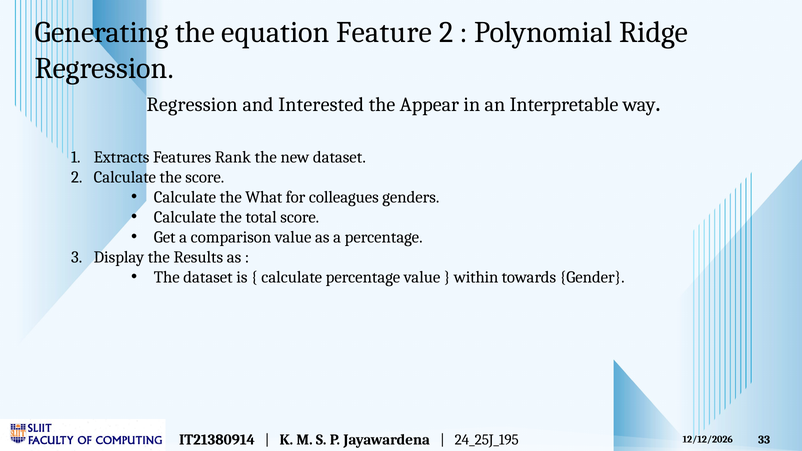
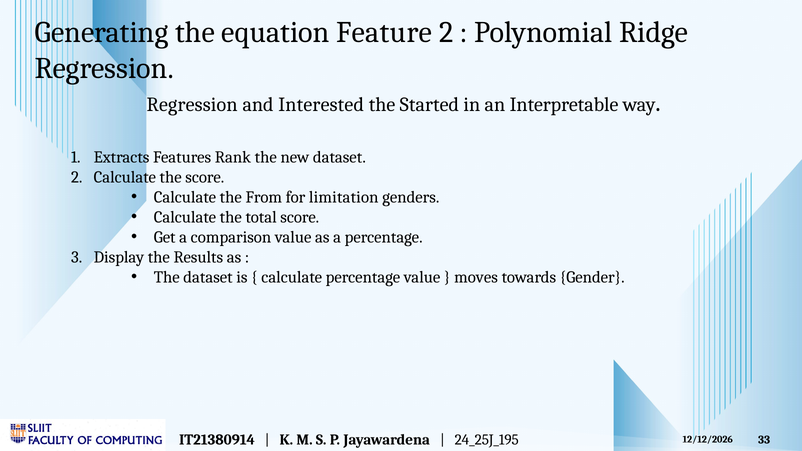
Appear: Appear -> Started (429, 104)
What: What -> From (264, 197)
colleagues: colleagues -> limitation (344, 197)
within: within -> moves (476, 277)
